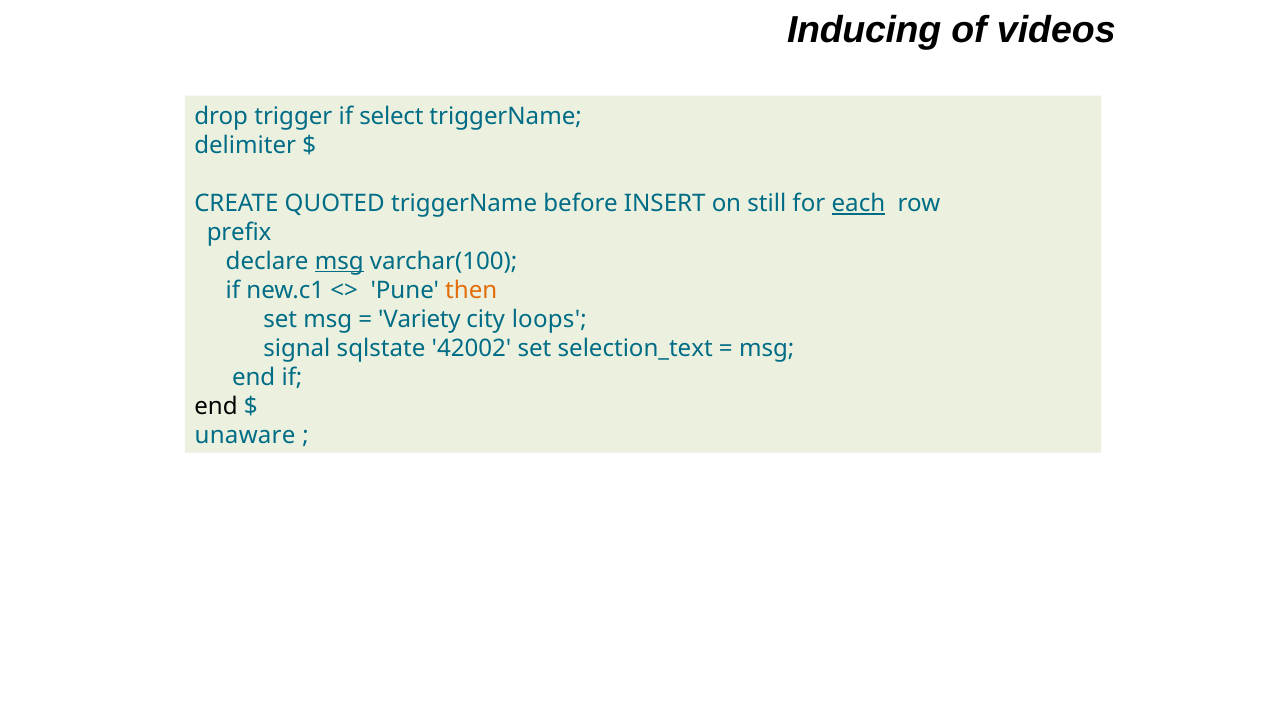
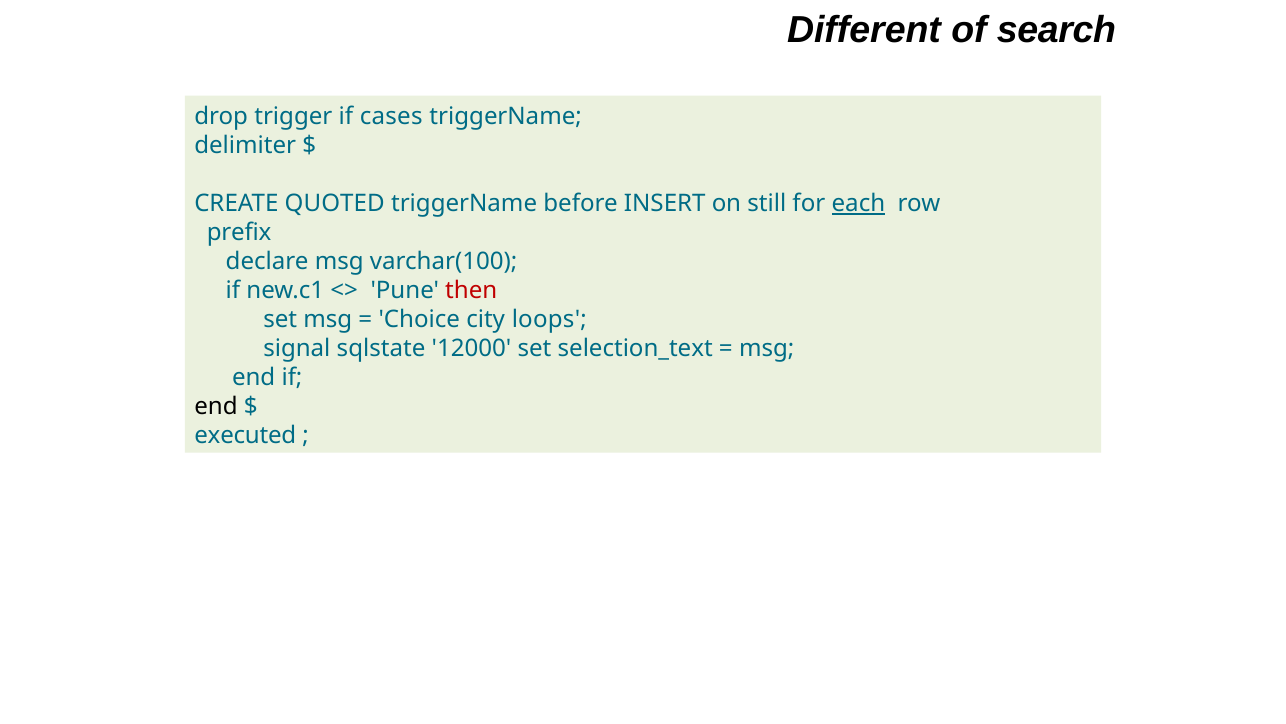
Inducing: Inducing -> Different (864, 30)
videos: videos -> search (1056, 30)
select: select -> cases (391, 116)
msg underline: present -> none (339, 261)
then colour: orange -> red (471, 290)
Variety: Variety -> Choice (419, 319)
42002: 42002 -> 12000 (471, 348)
unaware: unaware -> executed (245, 435)
